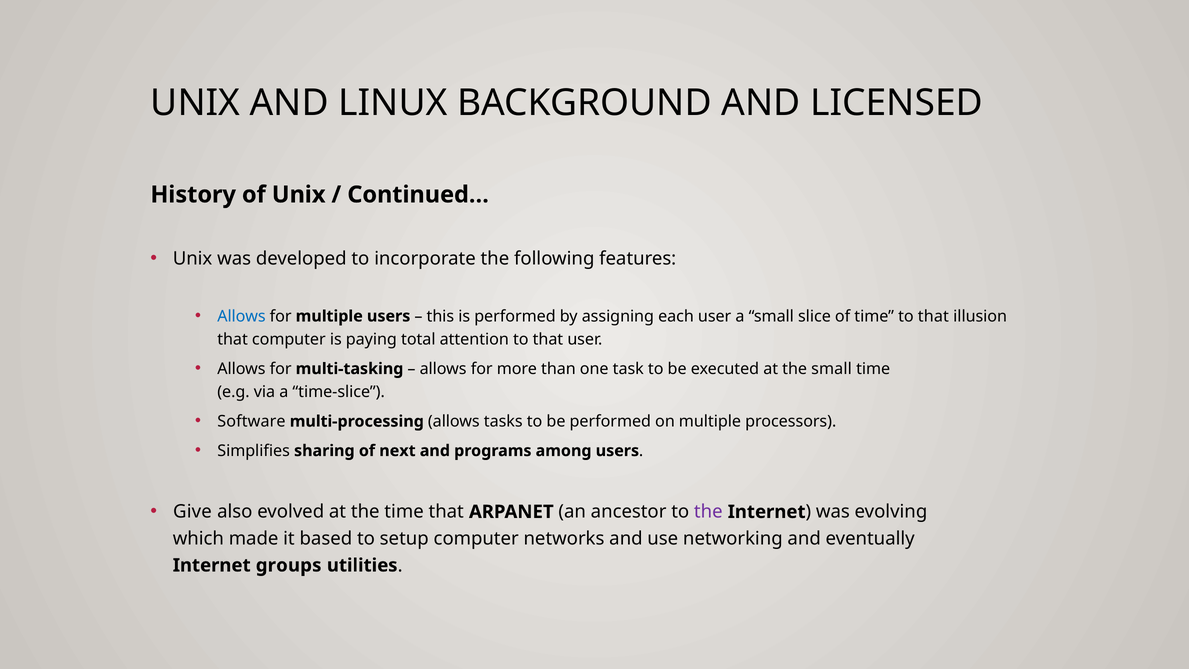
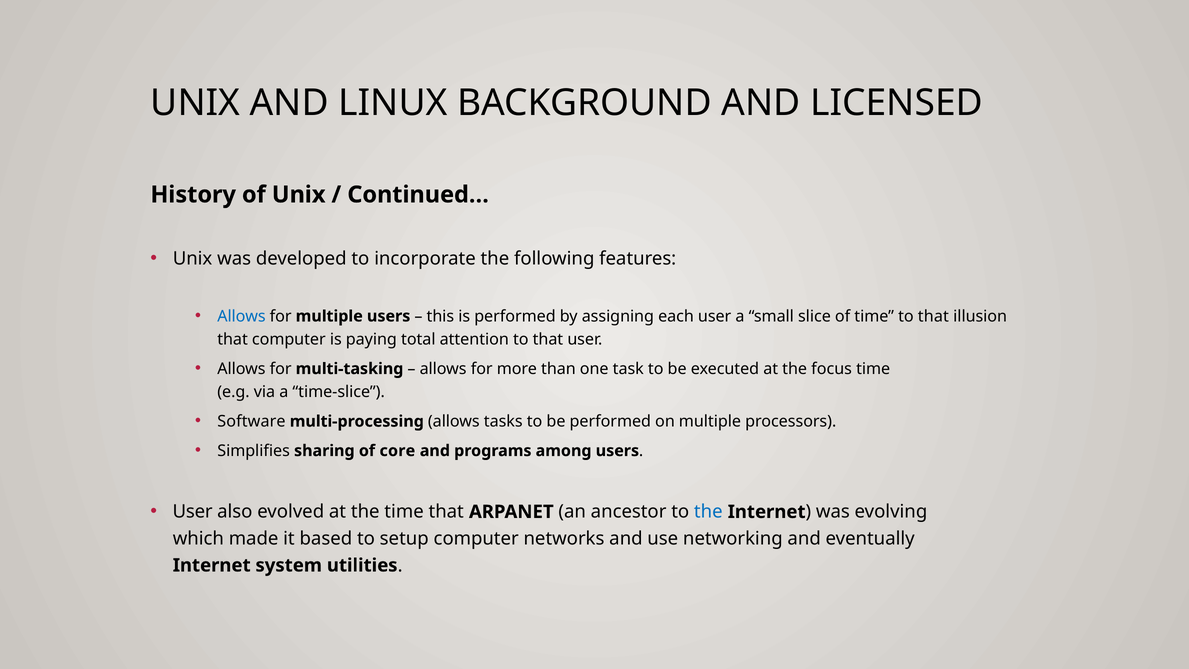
the small: small -> focus (832, 369)
next: next -> core (397, 451)
Give: Give -> User (193, 512)
the colour: purple -> blue (708, 512)
groups: groups -> system (289, 565)
